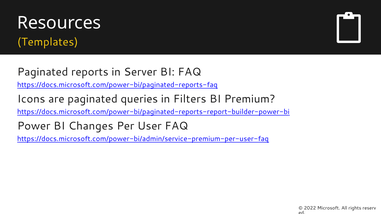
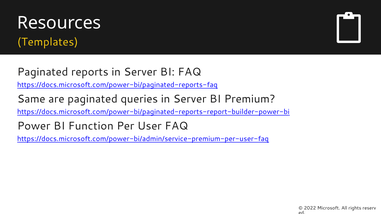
Icons: Icons -> Same (31, 99)
Filters: Filters -> Server (190, 99)
Changes: Changes -> Function (91, 126)
